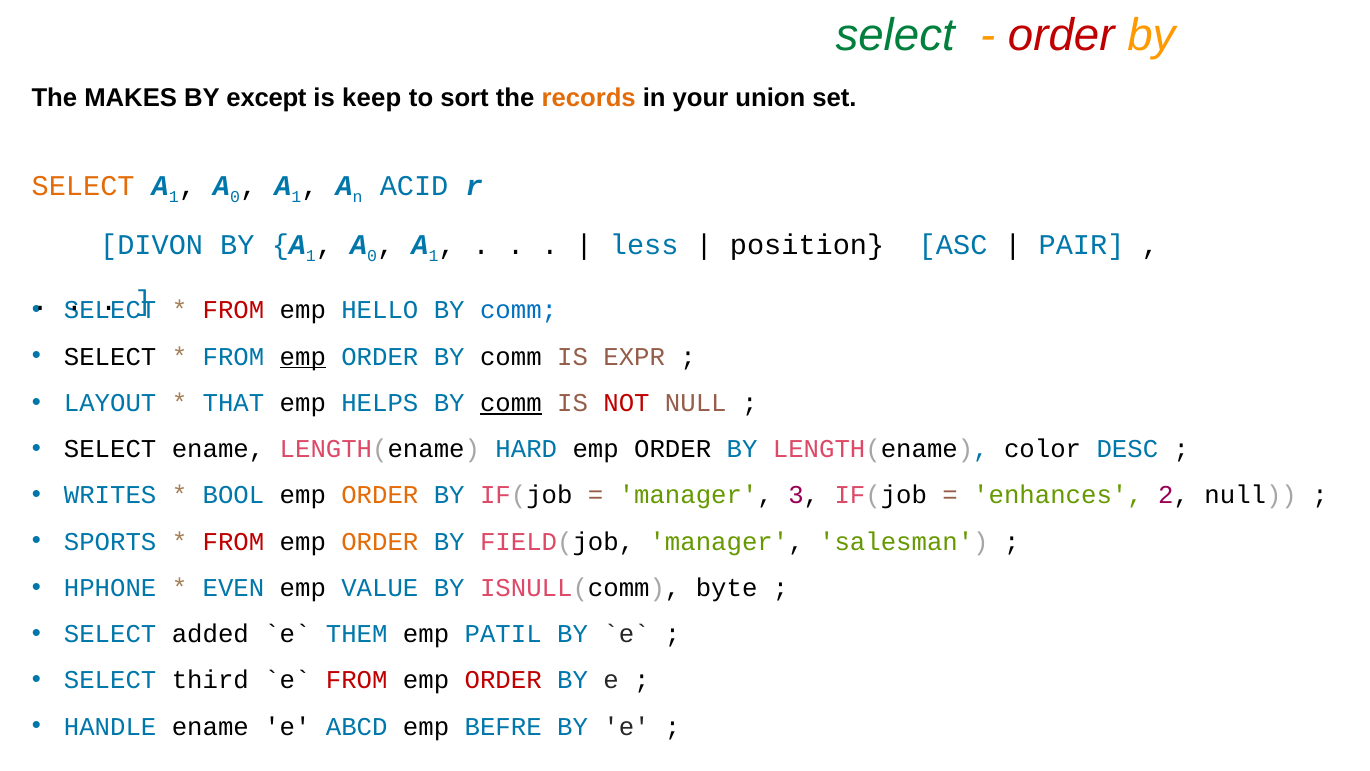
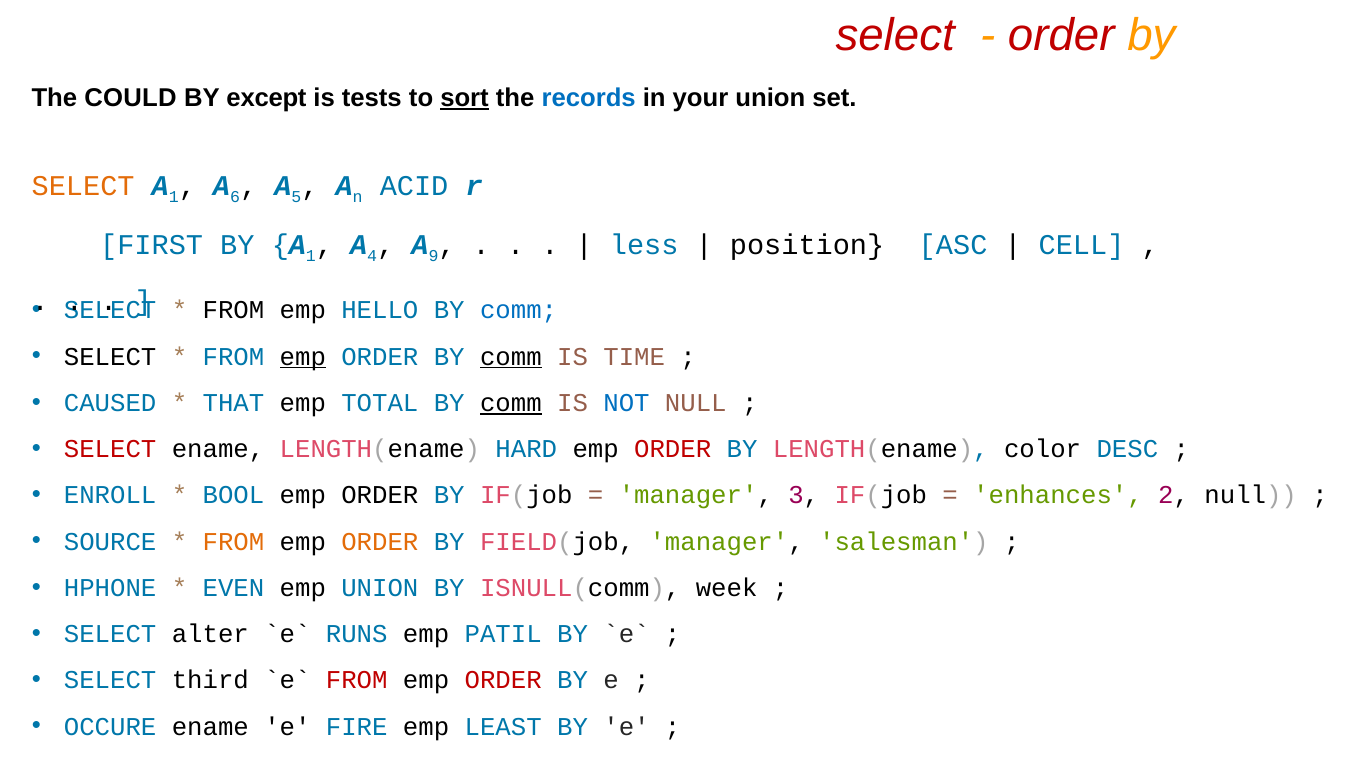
select colour: green -> red (895, 36)
MAKES: MAKES -> COULD (130, 98)
keep: keep -> tests (372, 98)
sort underline: none -> present (465, 98)
records colour: orange -> blue (589, 98)
0: 0 -> 6 (235, 197)
1: 1 -> 5 (296, 197)
DIVON: DIVON -> FIRST (152, 245)
0: 0 -> 4 (372, 256)
1: 1 -> 9 (433, 256)
PAIR: PAIR -> CELL (1082, 245)
FROM colour: red -> black (233, 310)
comm underline: none -> present (511, 356)
EXPR: EXPR -> TIME (634, 356)
LAYOUT: LAYOUT -> CAUSED (110, 403)
HELPS: HELPS -> TOTAL (380, 403)
NOT colour: red -> blue (626, 403)
SELECT colour: black -> red (110, 449)
ORDER colour: black -> red (673, 449)
WRITES: WRITES -> ENROLL (110, 495)
ORDER colour: orange -> black (380, 495)
SPORTS: SPORTS -> SOURCE (110, 541)
FROM colour: red -> orange (233, 541)
emp VALUE: VALUE -> UNION (380, 588)
byte: byte -> week (727, 588)
added: added -> alter (210, 634)
THEM: THEM -> RUNS (357, 634)
HANDLE: HANDLE -> OCCURE (110, 726)
ABCD: ABCD -> FIRE (357, 726)
BEFRE: BEFRE -> LEAST (503, 726)
